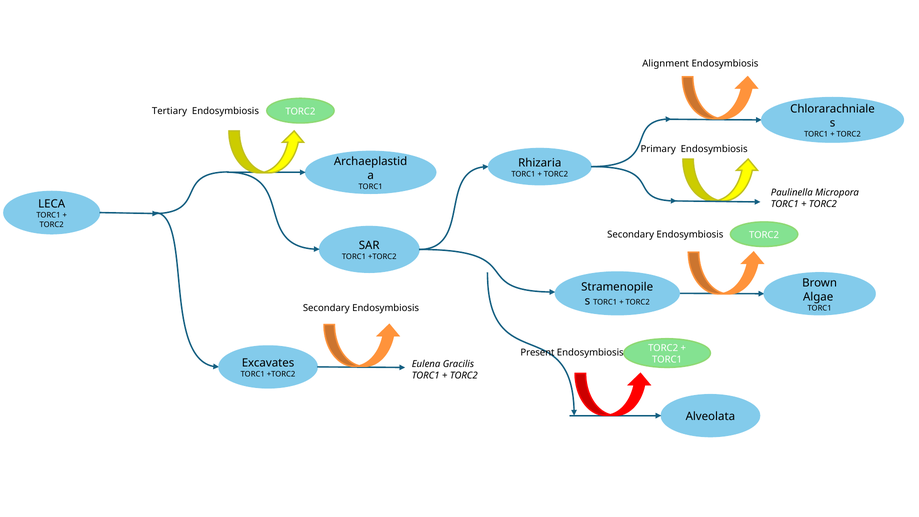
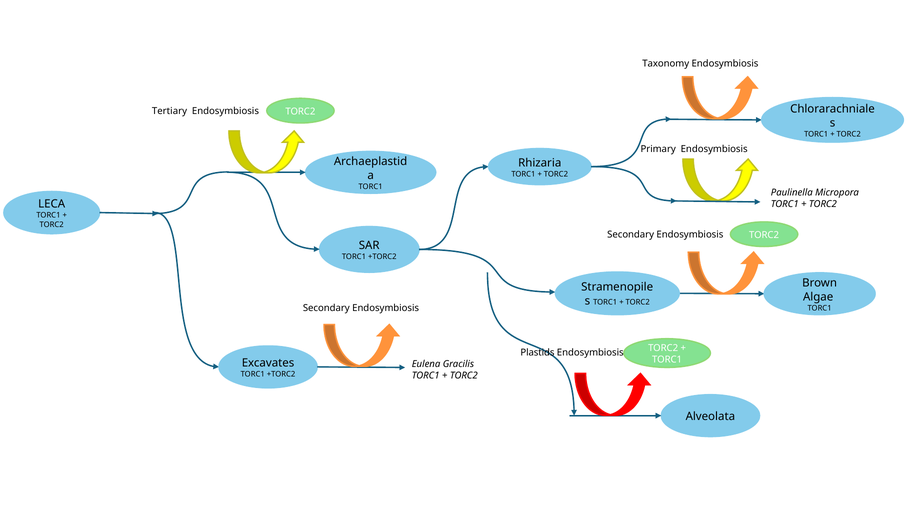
Alignment: Alignment -> Taxonomy (666, 63)
Present: Present -> Plastids (537, 352)
